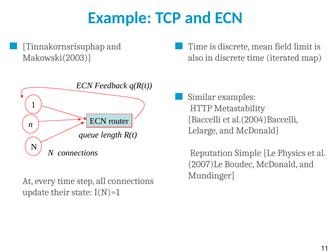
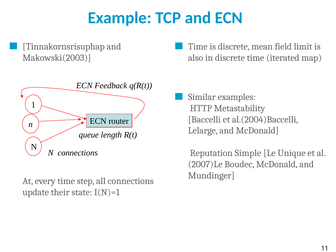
Physics: Physics -> Unique (292, 153)
